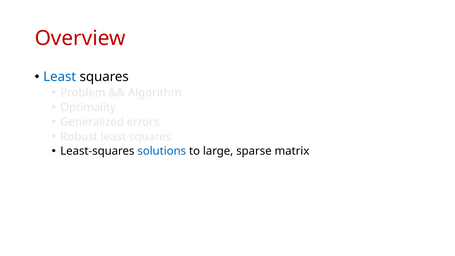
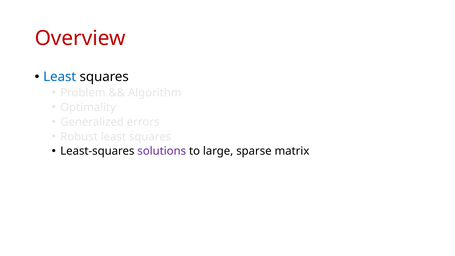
solutions colour: blue -> purple (162, 151)
